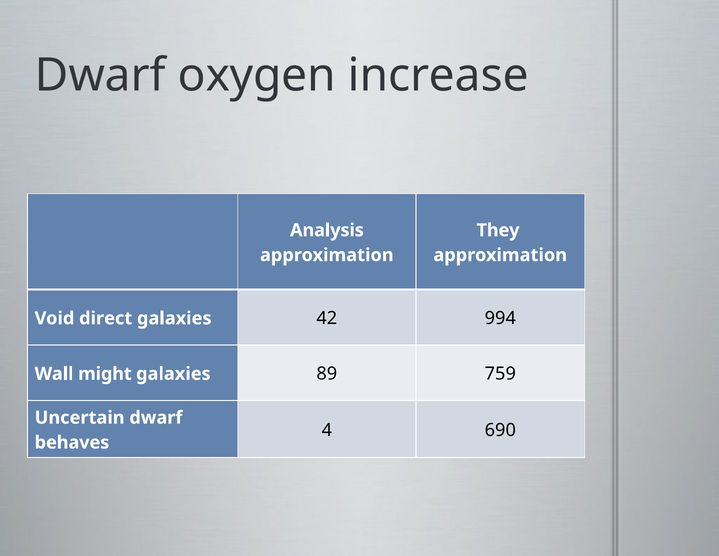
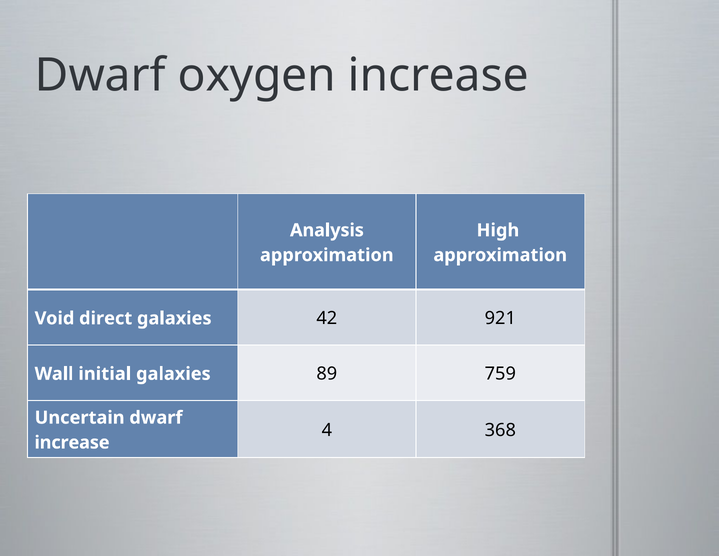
They: They -> High (498, 230)
994: 994 -> 921 (500, 318)
might: might -> initial (105, 374)
690: 690 -> 368 (500, 430)
behaves: behaves -> increase (72, 442)
